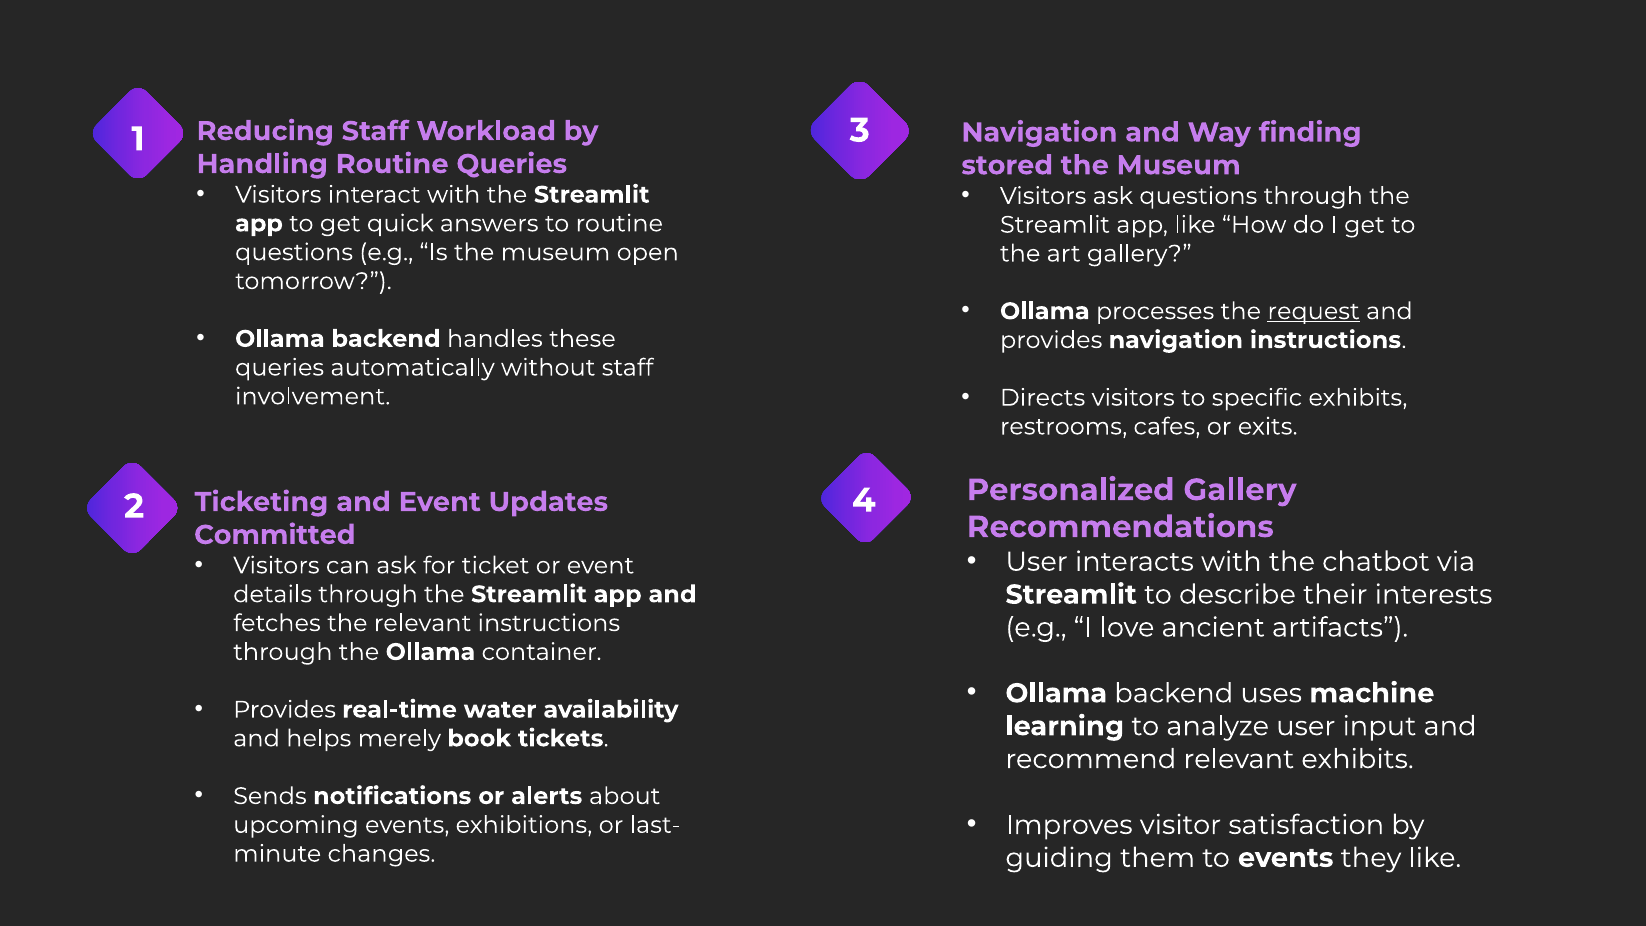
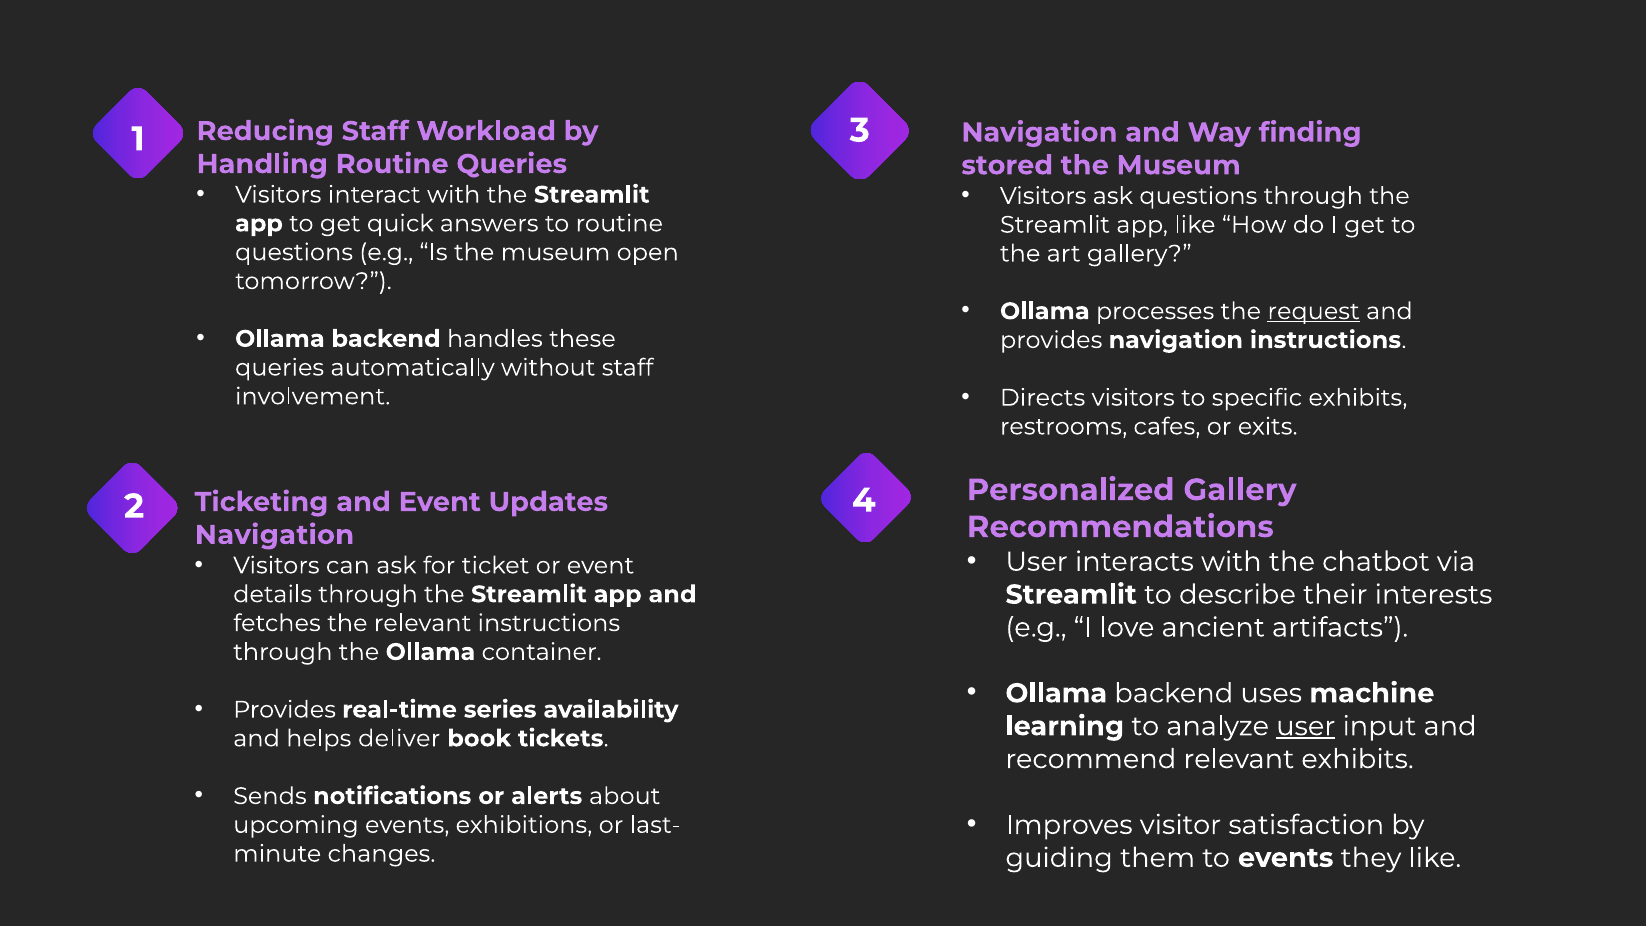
Committed: Committed -> Navigation (275, 535)
water: water -> series (500, 710)
user underline: none -> present (1306, 726)
merely: merely -> deliver (399, 738)
